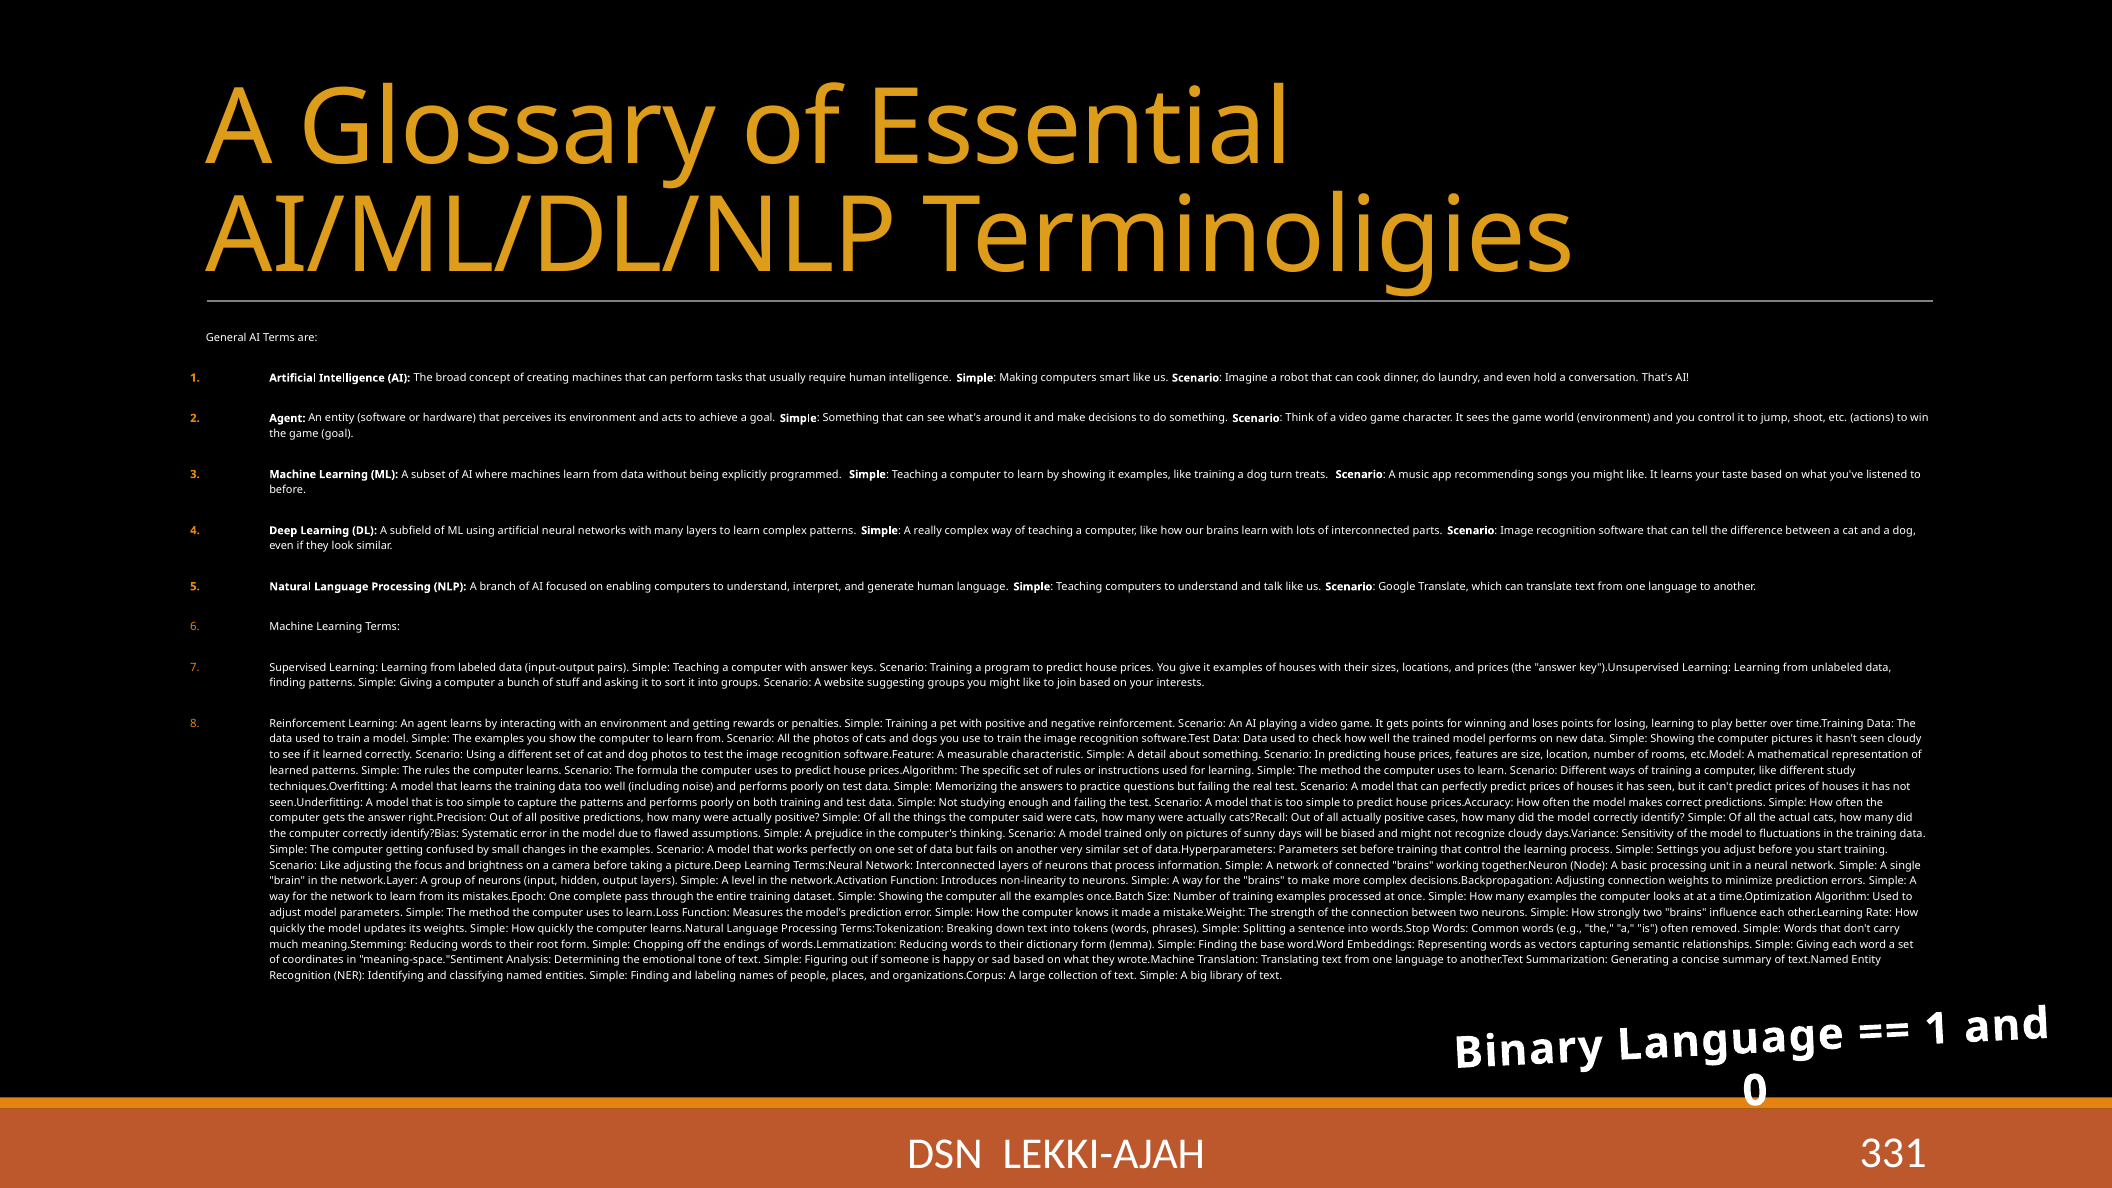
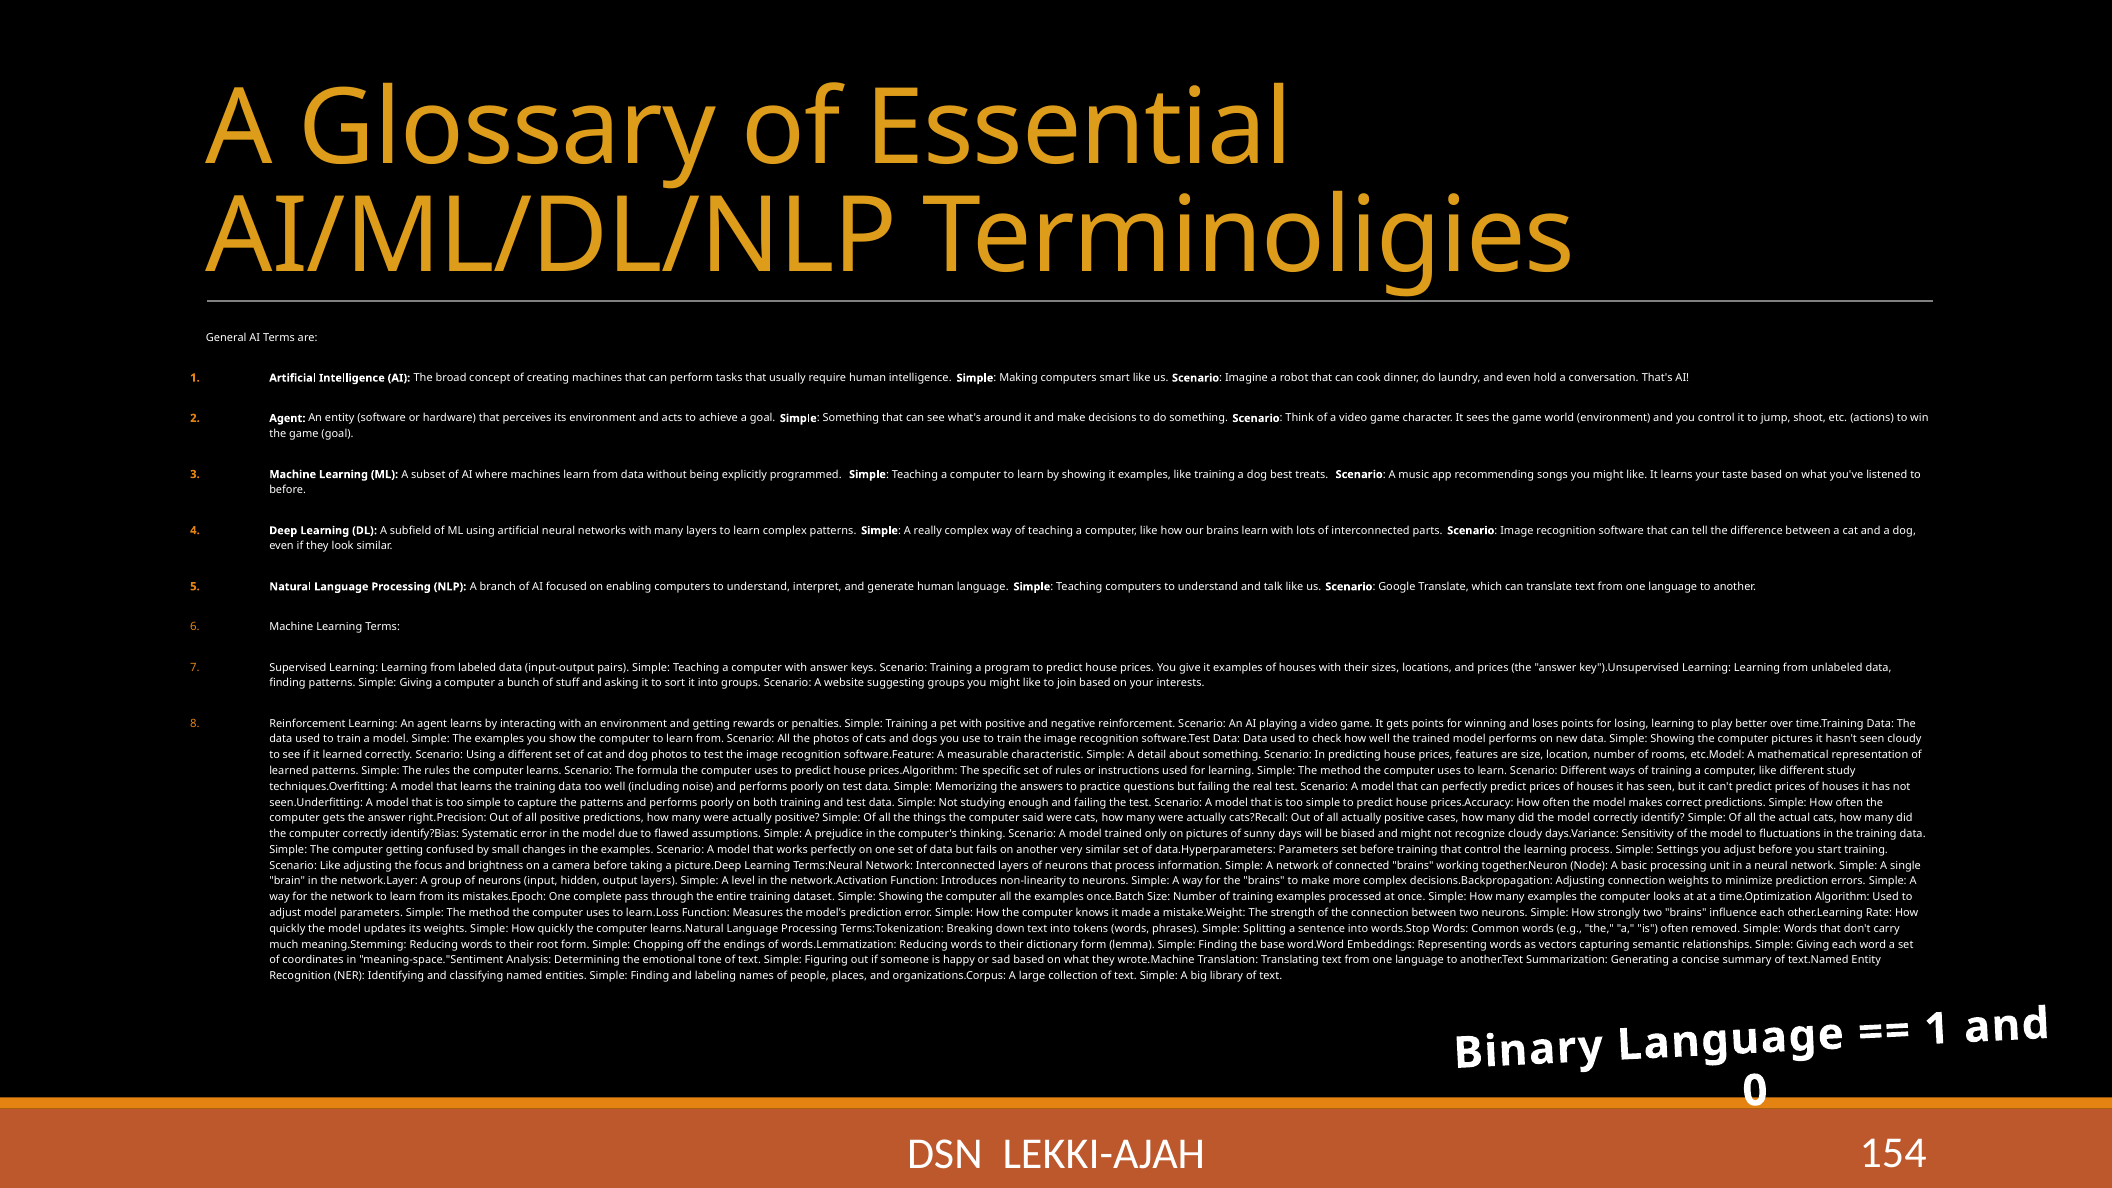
turn: turn -> best (1281, 474)
331: 331 -> 154 (1893, 1153)
